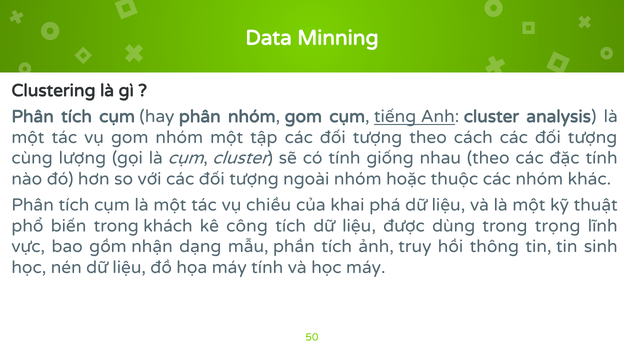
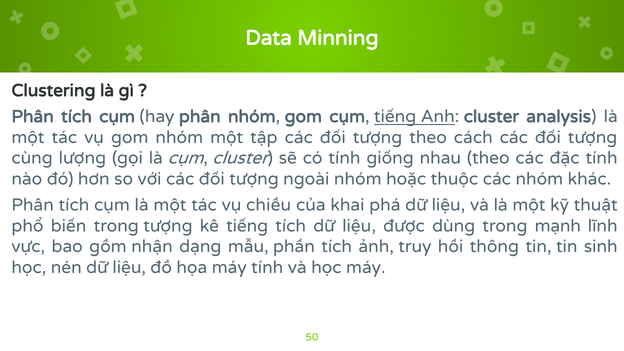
trong khách: khách -> tượng (168, 226)
kê công: công -> tiếng (247, 226)
trọng: trọng -> mạnh (558, 226)
